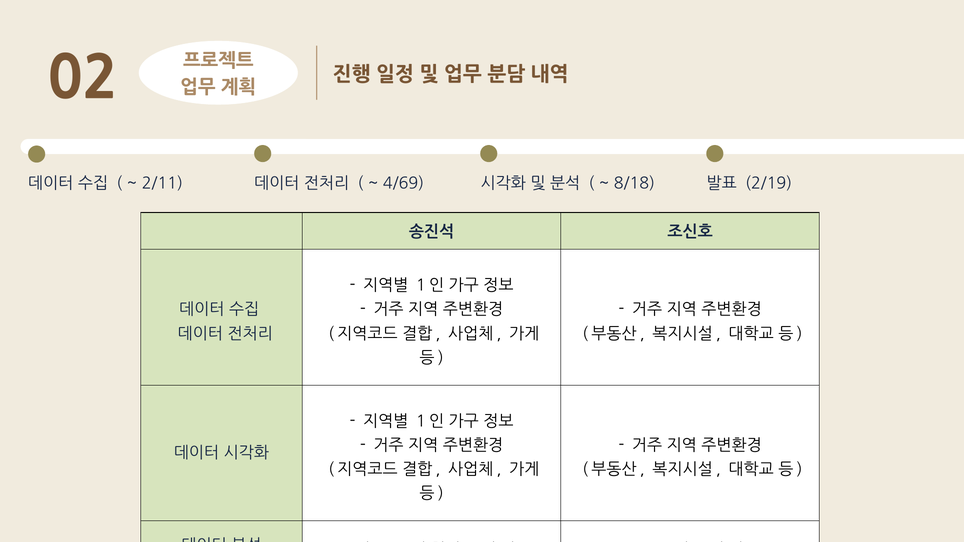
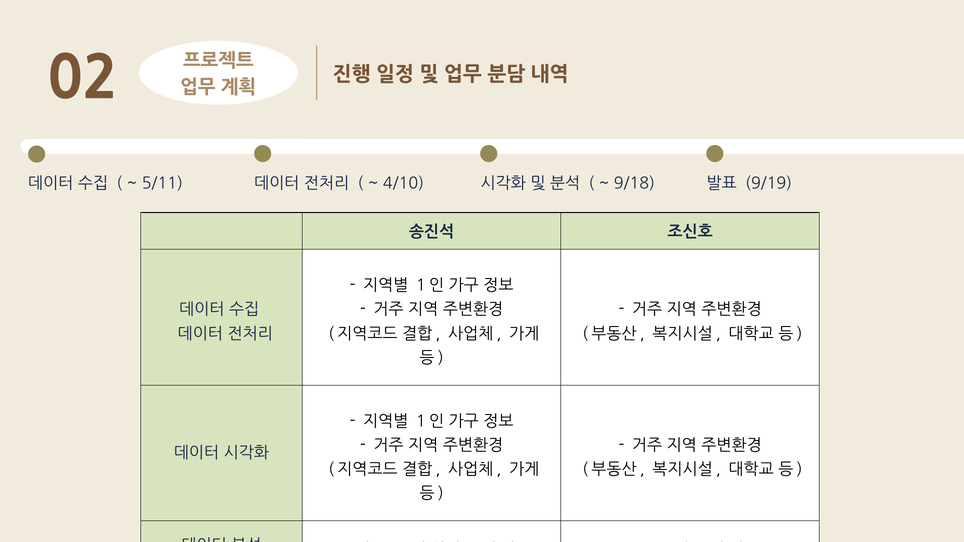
2/11: 2/11 -> 5/11 (162, 184)
4/69: 4/69 -> 4/10 (403, 184)
8/18: 8/18 -> 9/18 (634, 184)
2/19: 2/19 -> 9/19 (769, 184)
